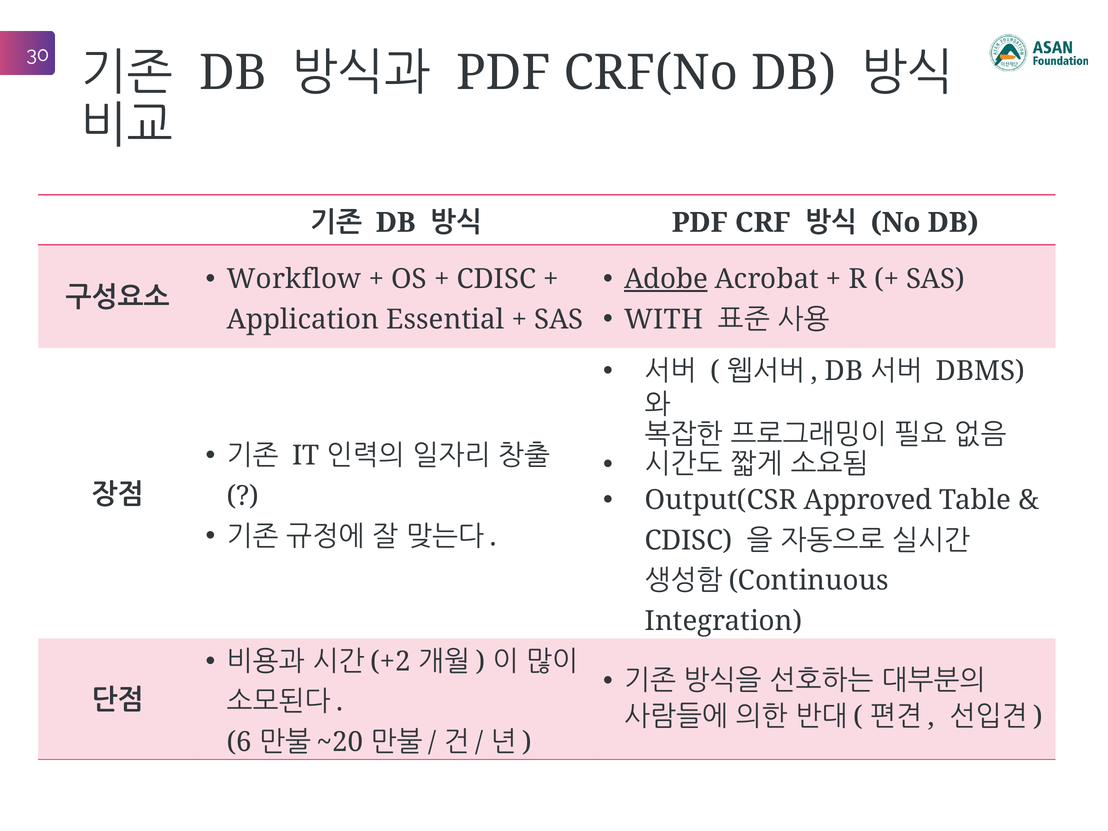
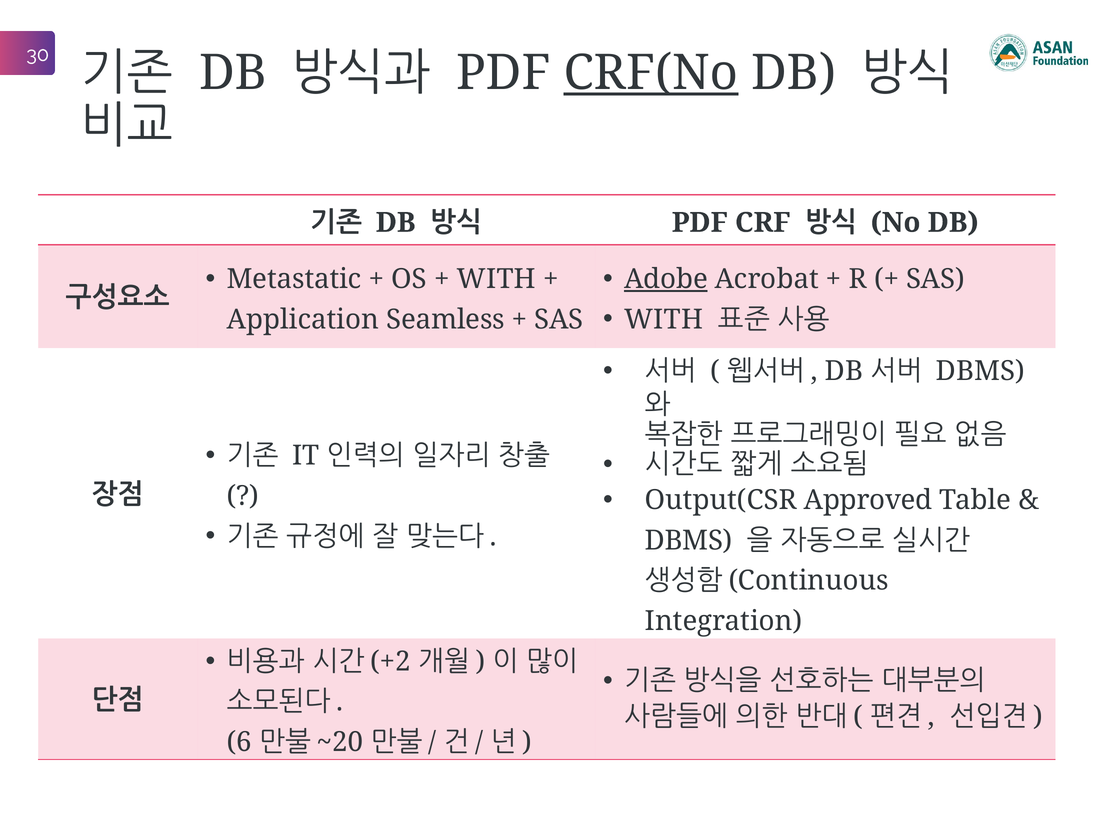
CRF(No underline: none -> present (651, 73)
Workflow: Workflow -> Metastatic (294, 279)
CDISC: CDISC -> WITH (496, 279)
Essential: Essential -> Seamless (446, 319)
CDISC: CDISC -> DBMS (689, 540)
